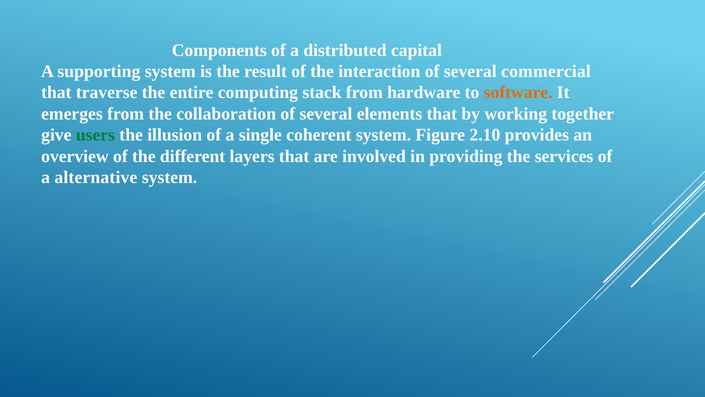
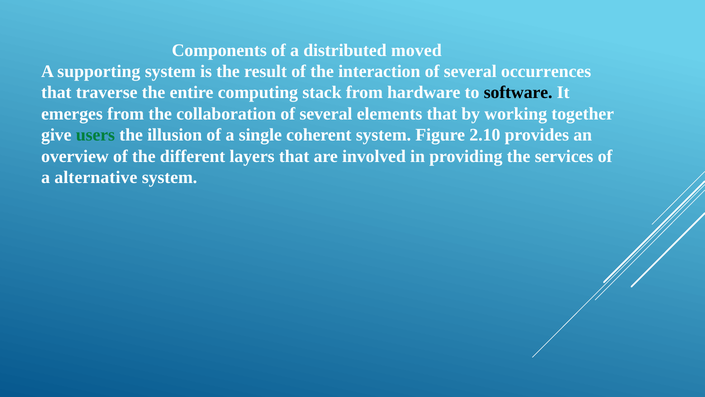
capital: capital -> moved (416, 50)
commercial: commercial -> occurrences (546, 71)
software colour: orange -> black (518, 93)
